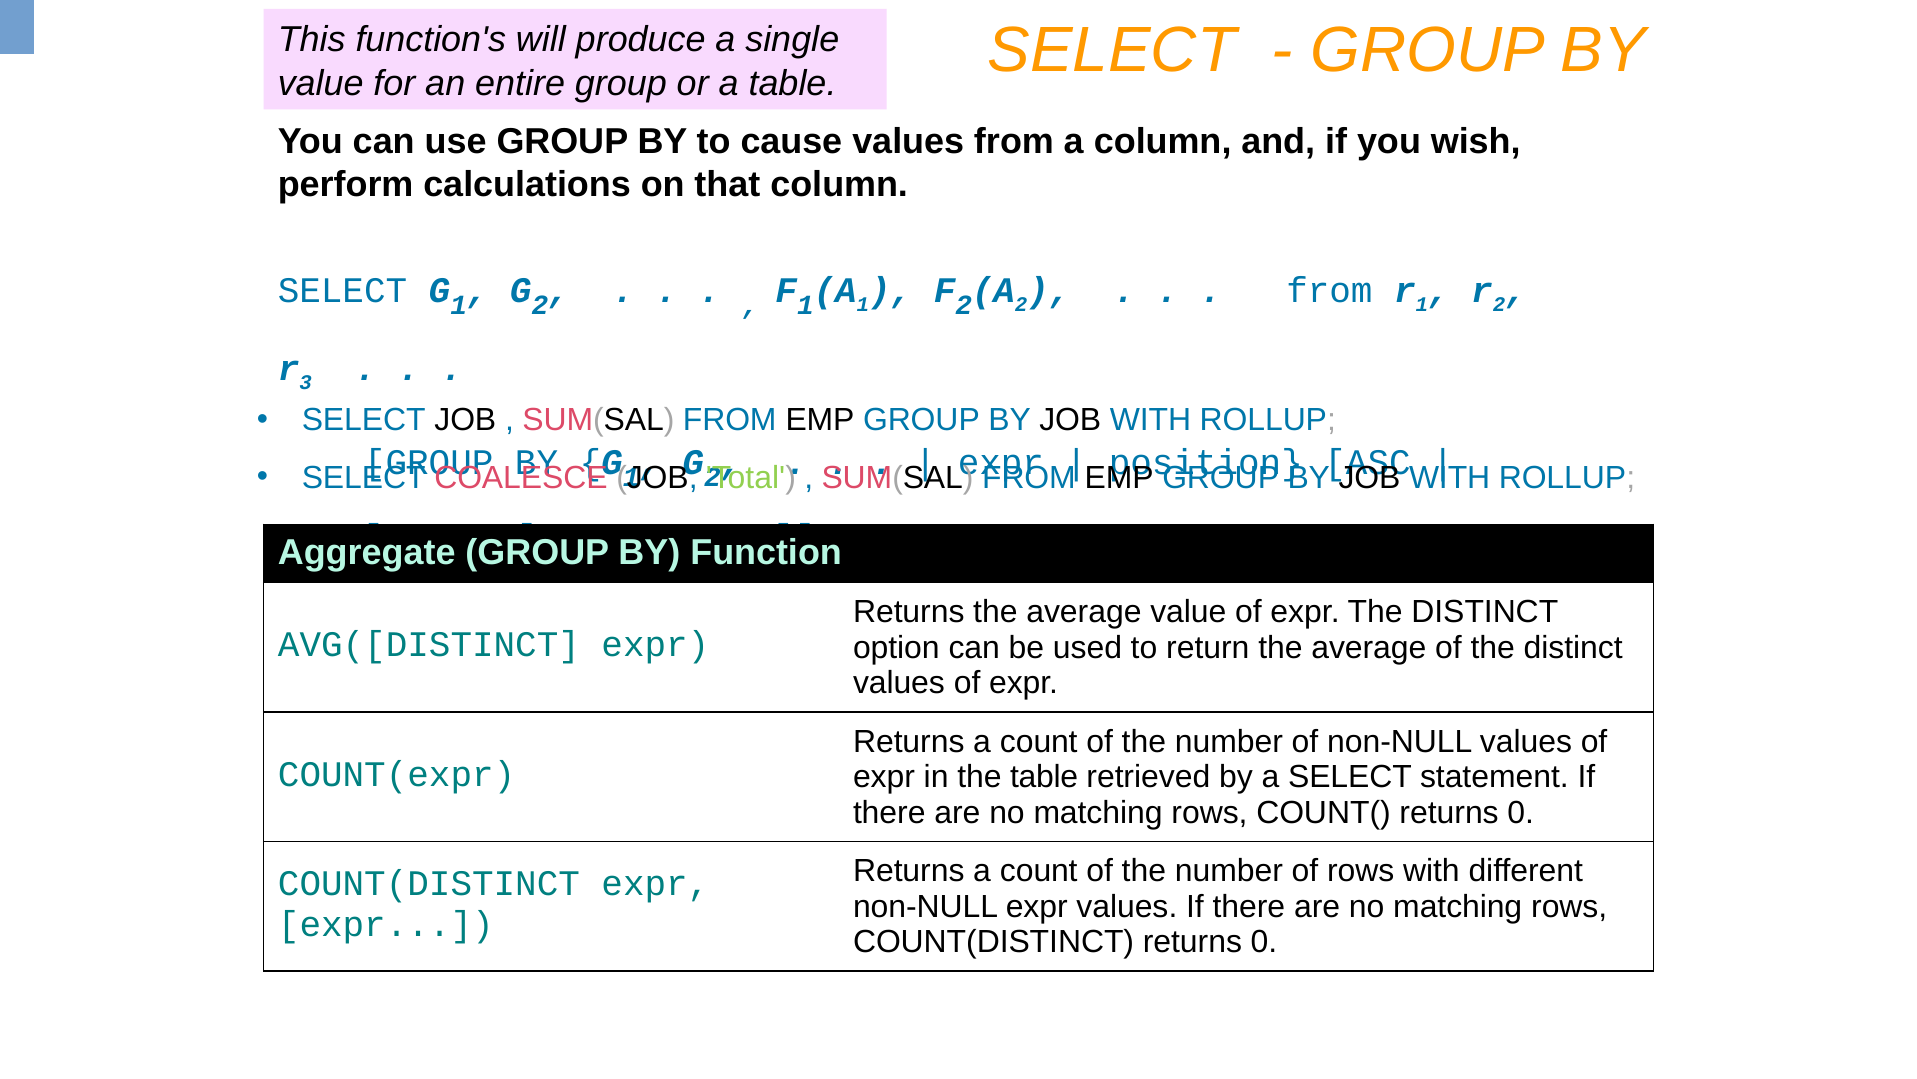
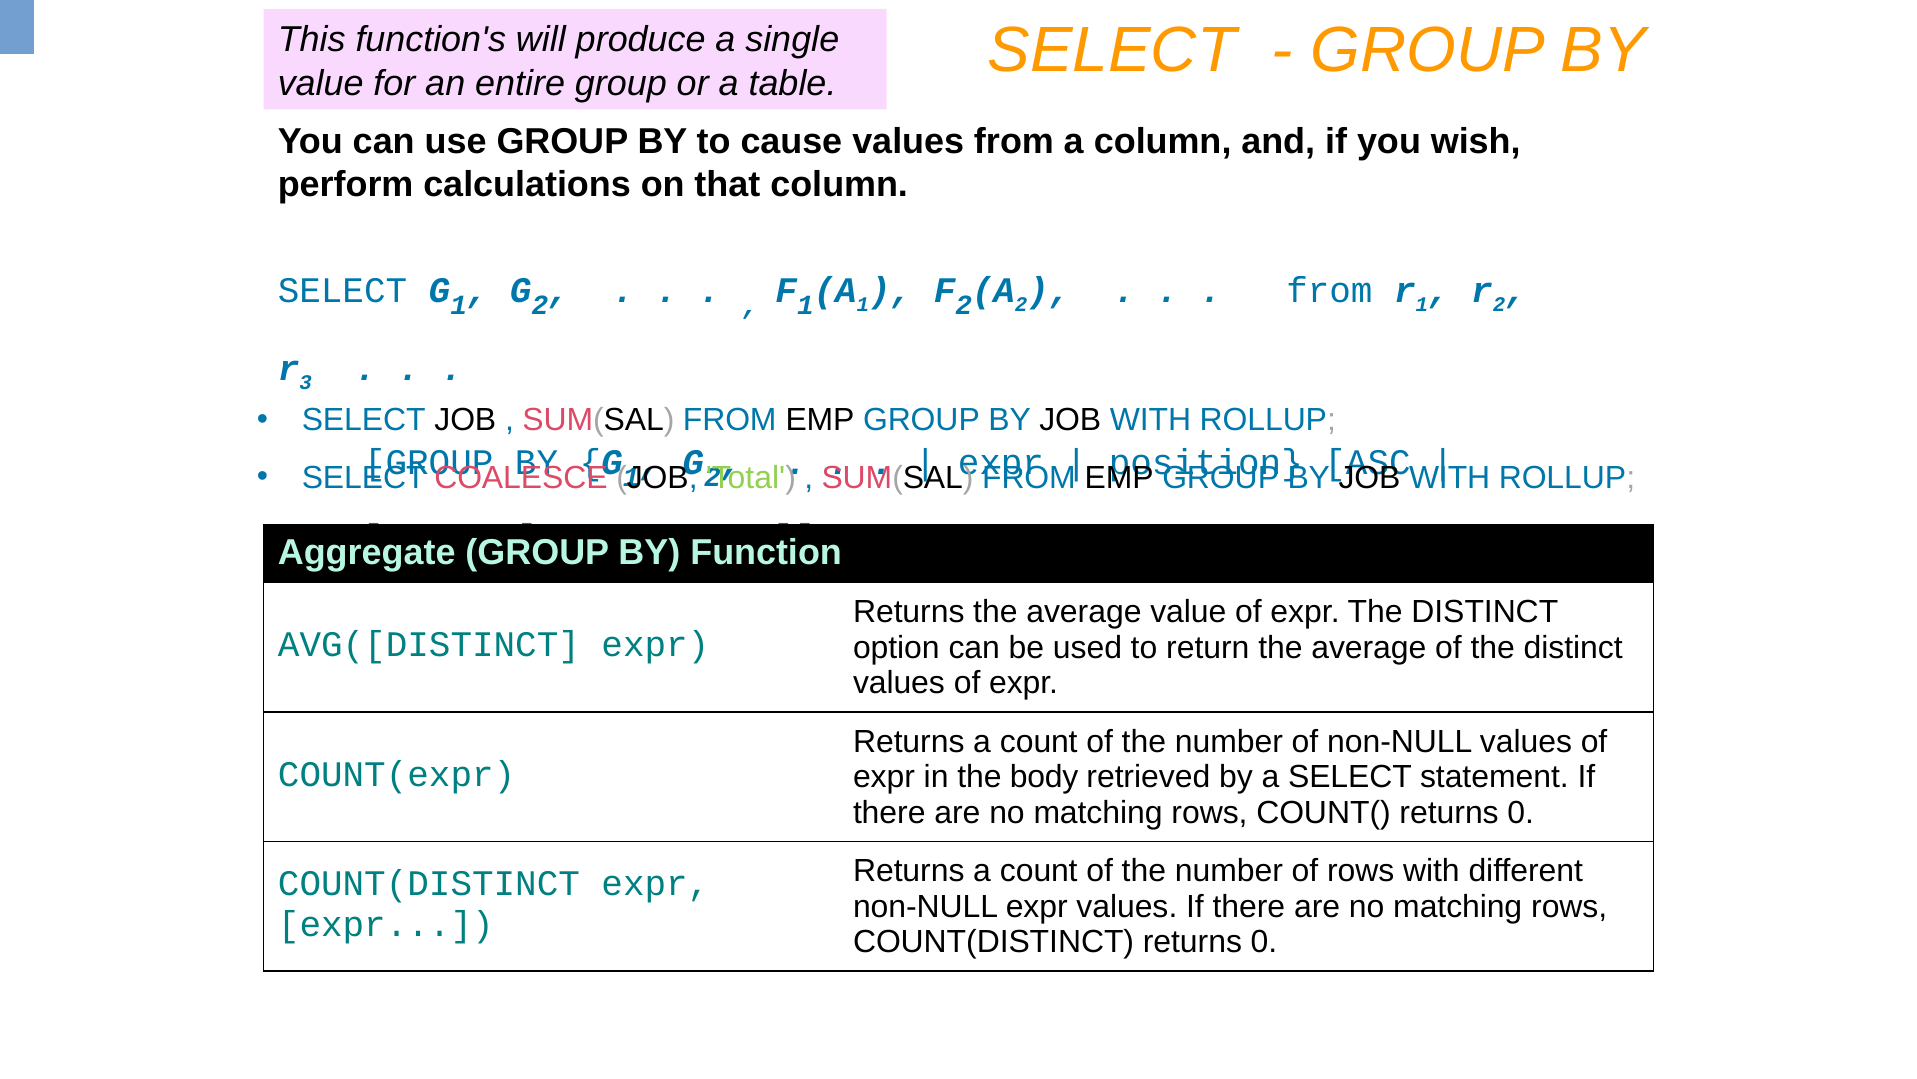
the table: table -> body (1044, 777)
